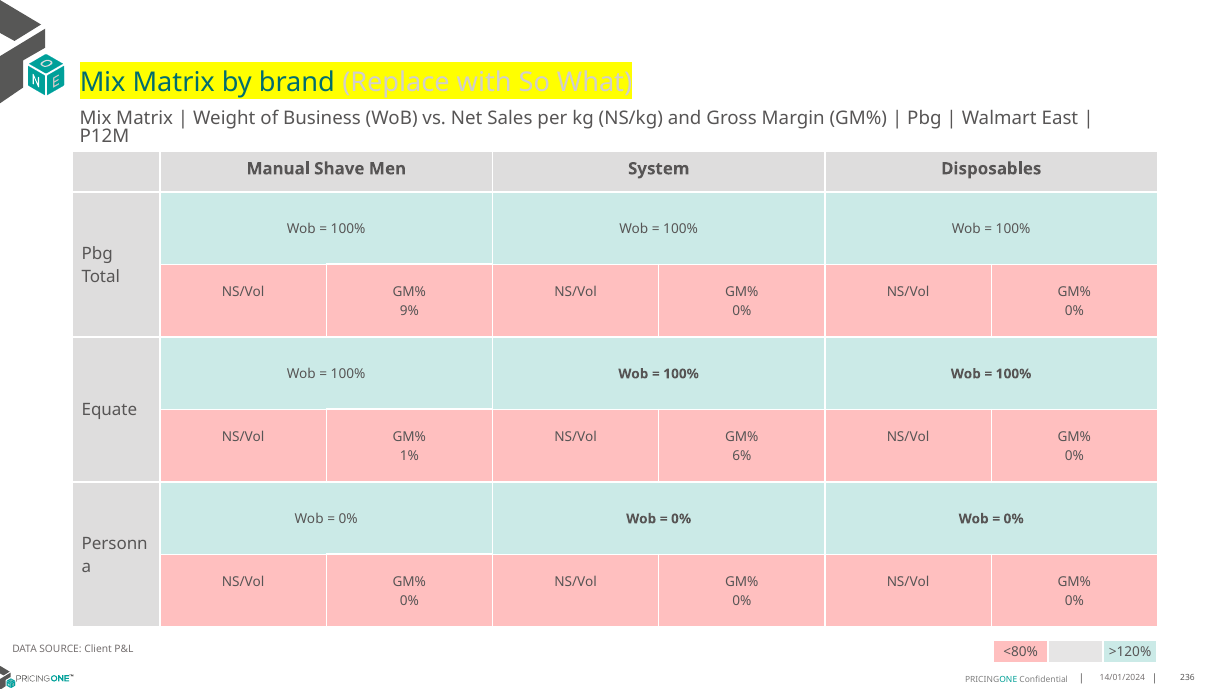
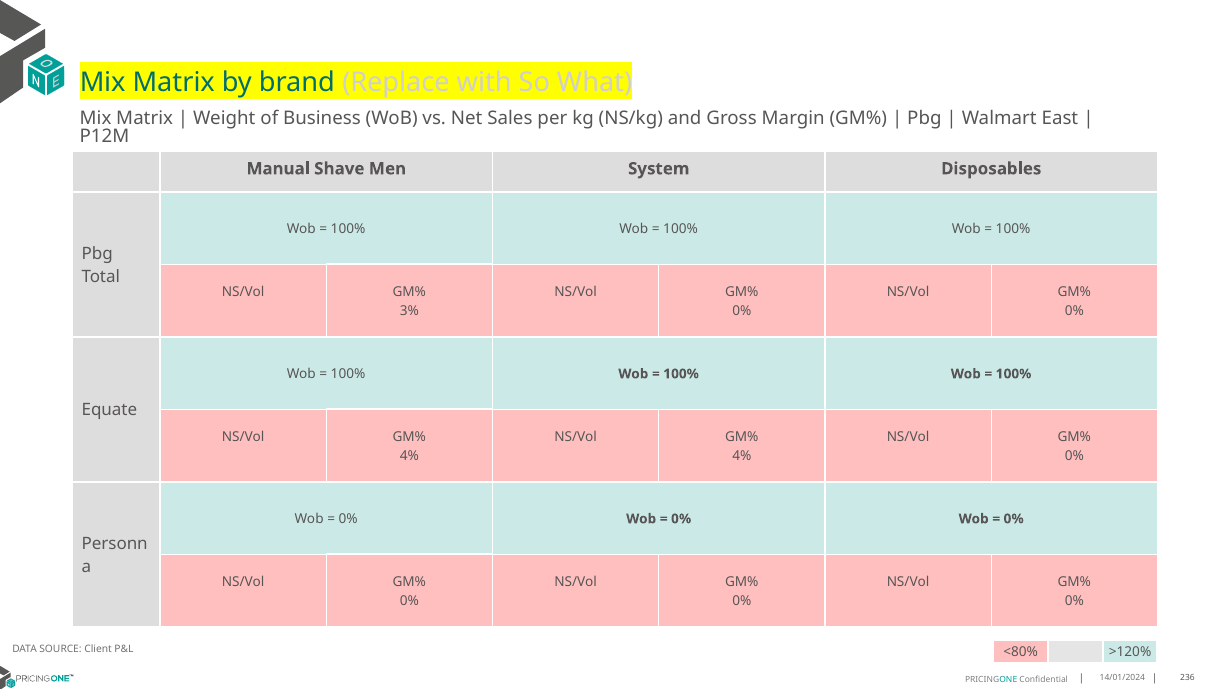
9%: 9% -> 3% (409, 311)
1%: 1% -> 4% (409, 456)
6%: 6% -> 4% (742, 456)
